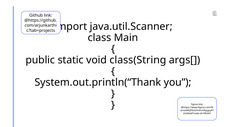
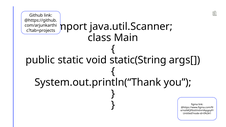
class(String: class(String -> static(String (138, 60)
